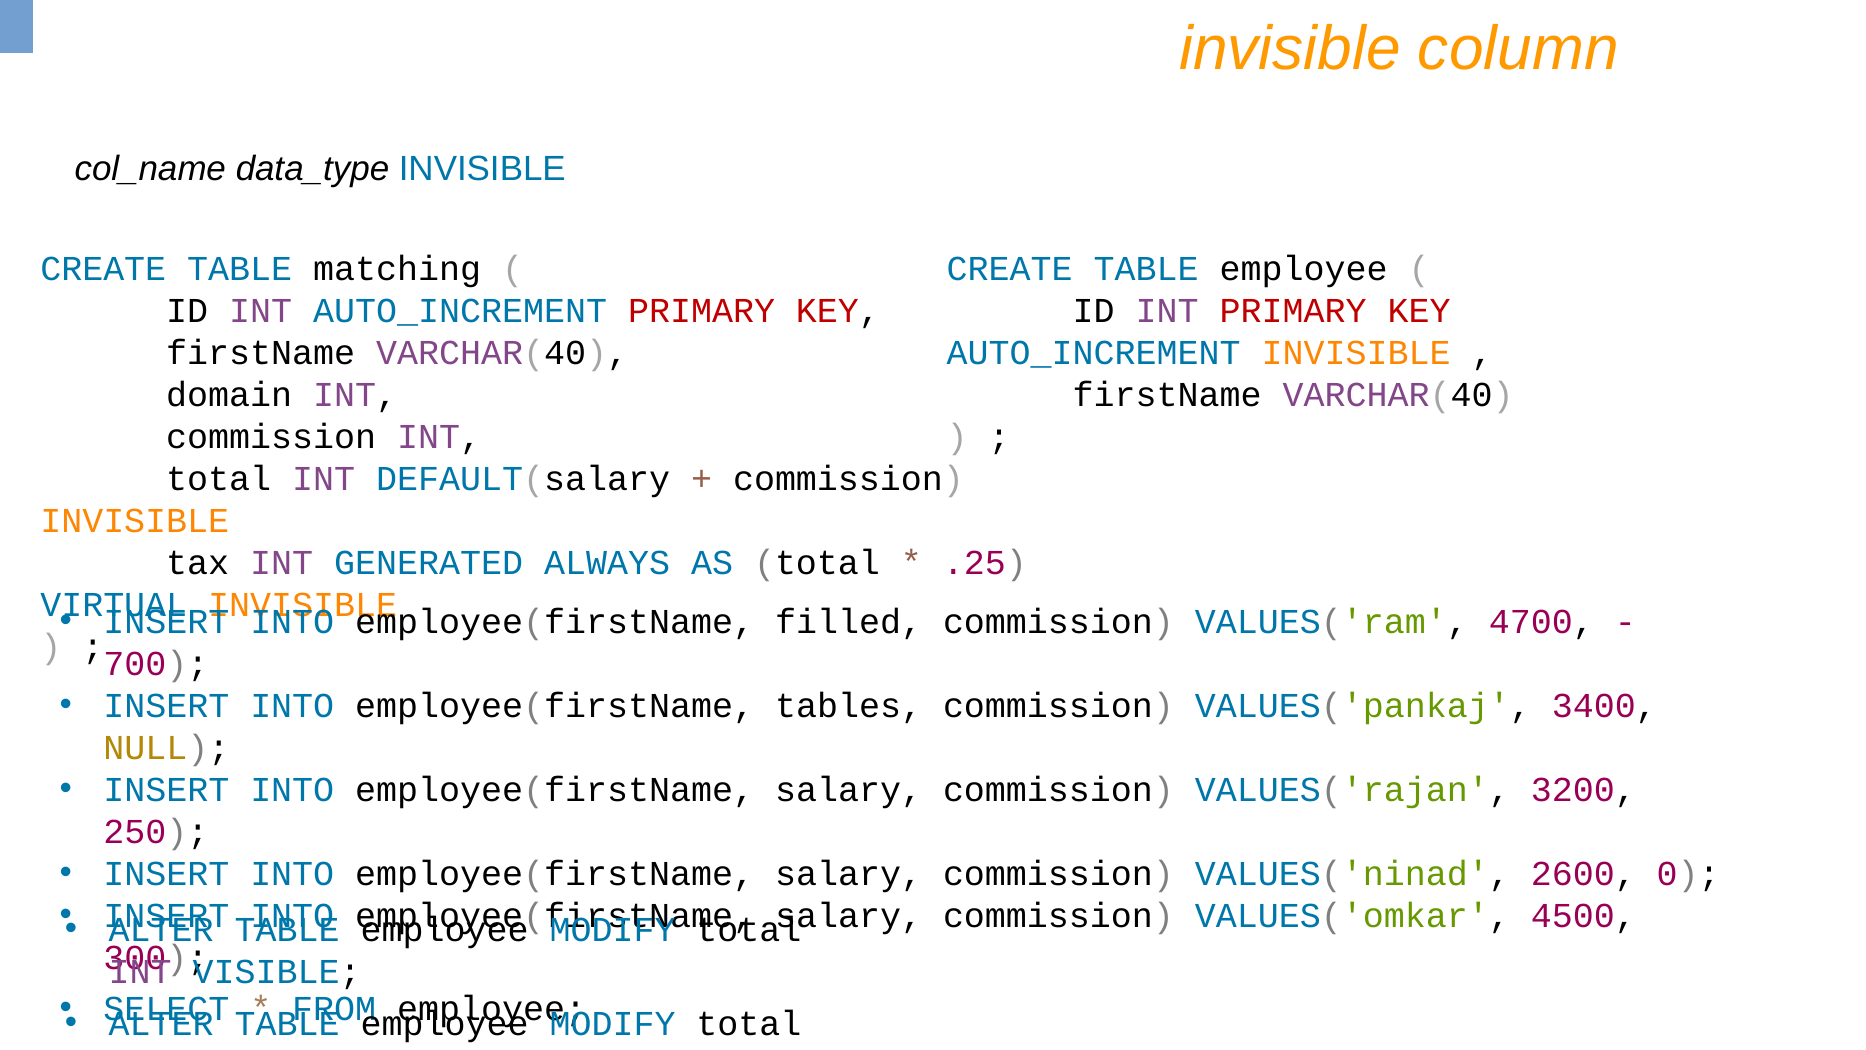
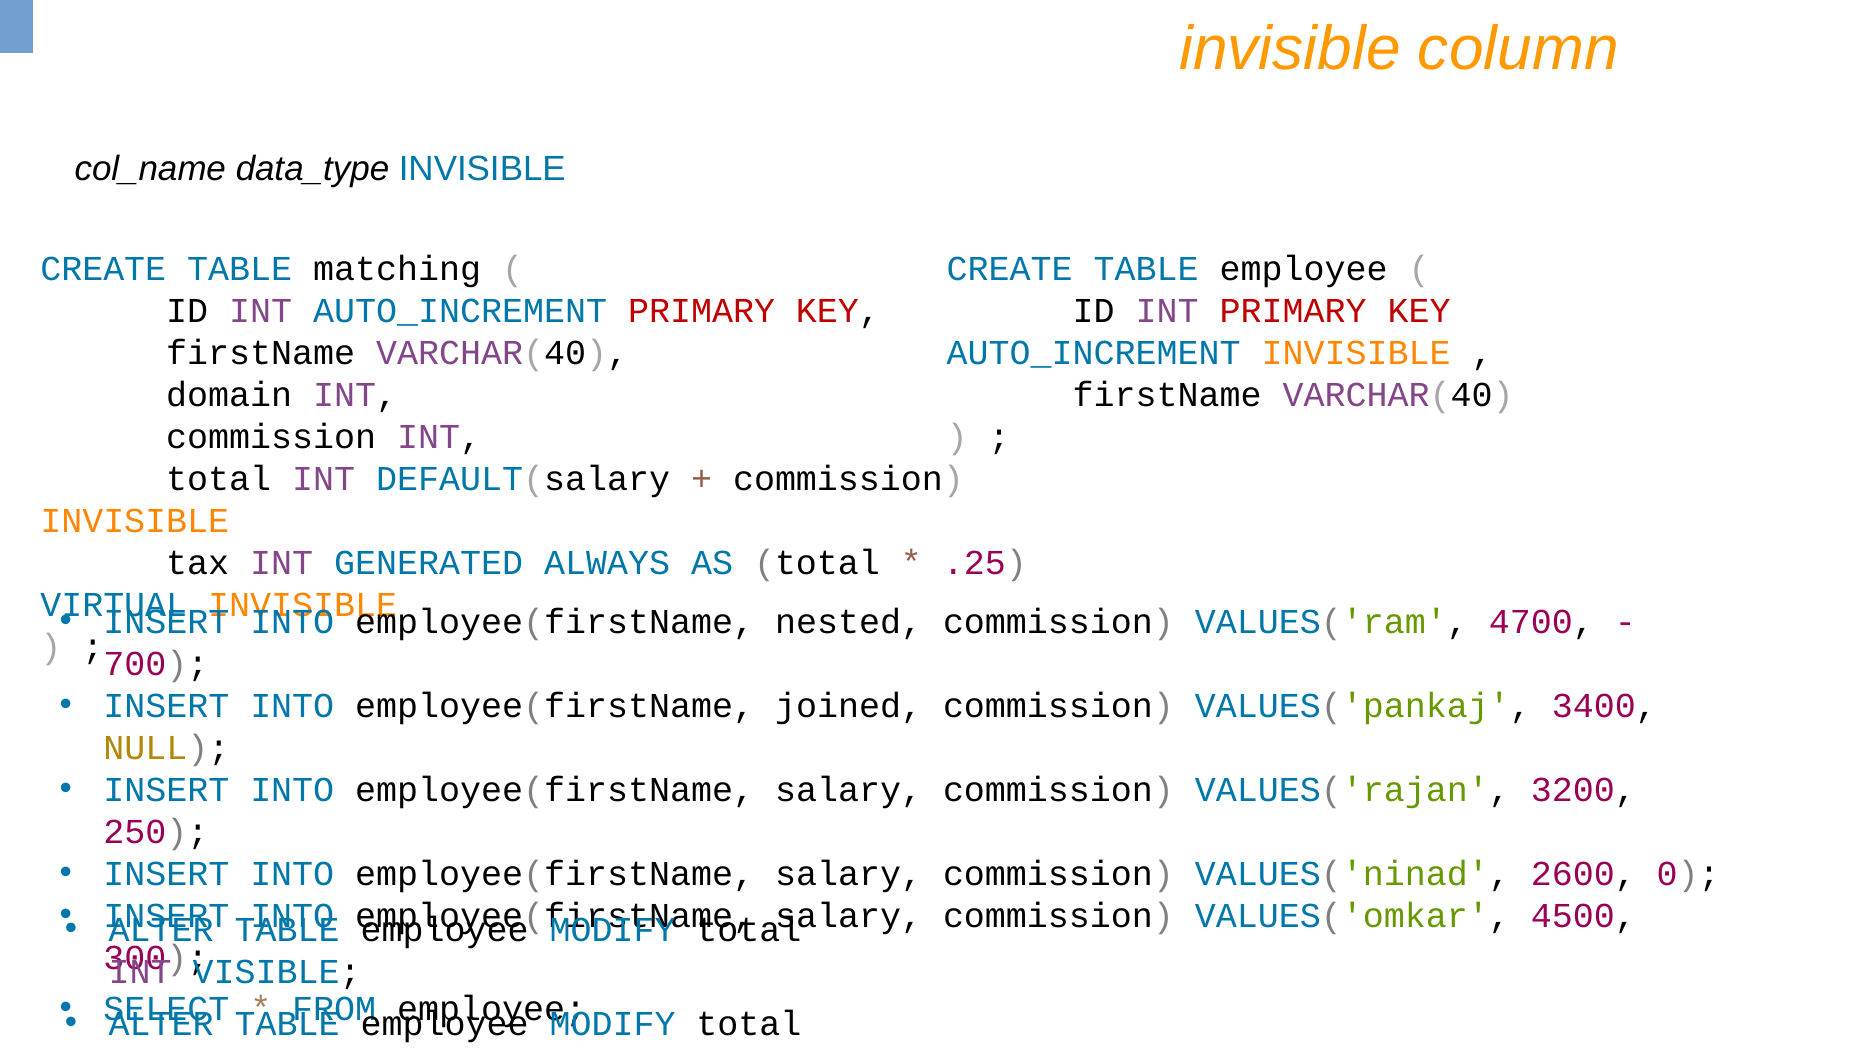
filled: filled -> nested (849, 621)
tables: tables -> joined (849, 705)
